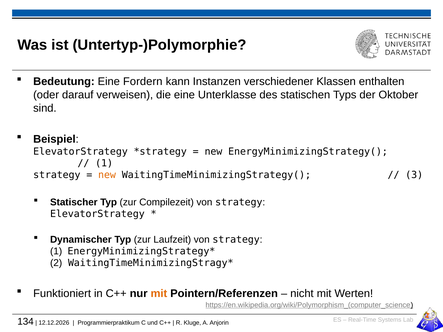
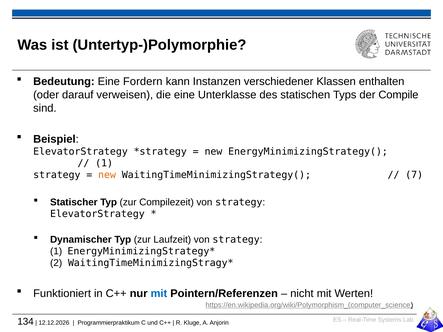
Oktober: Oktober -> Compile (398, 95)
3: 3 -> 7 (414, 175)
mit colour: orange -> blue (159, 294)
